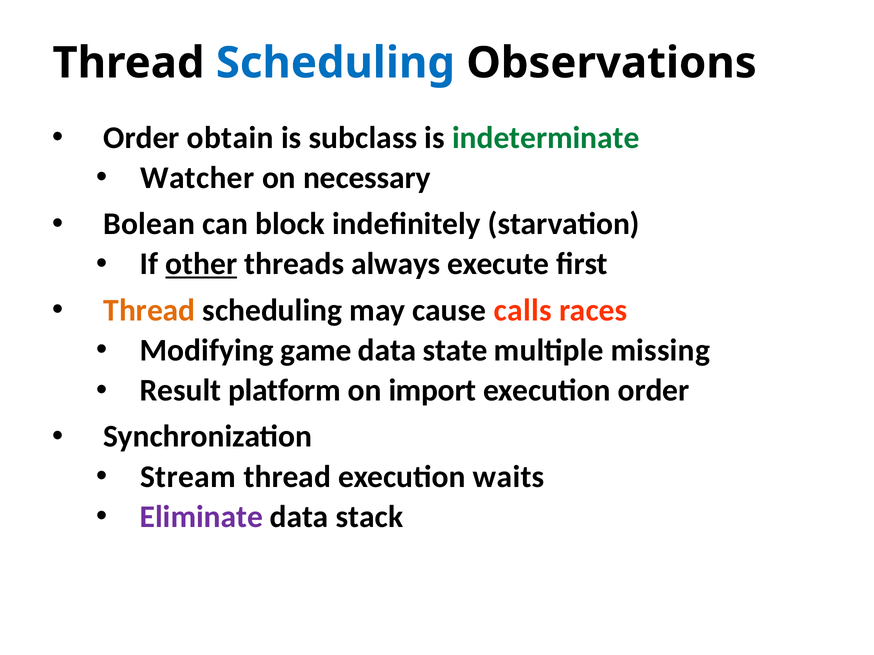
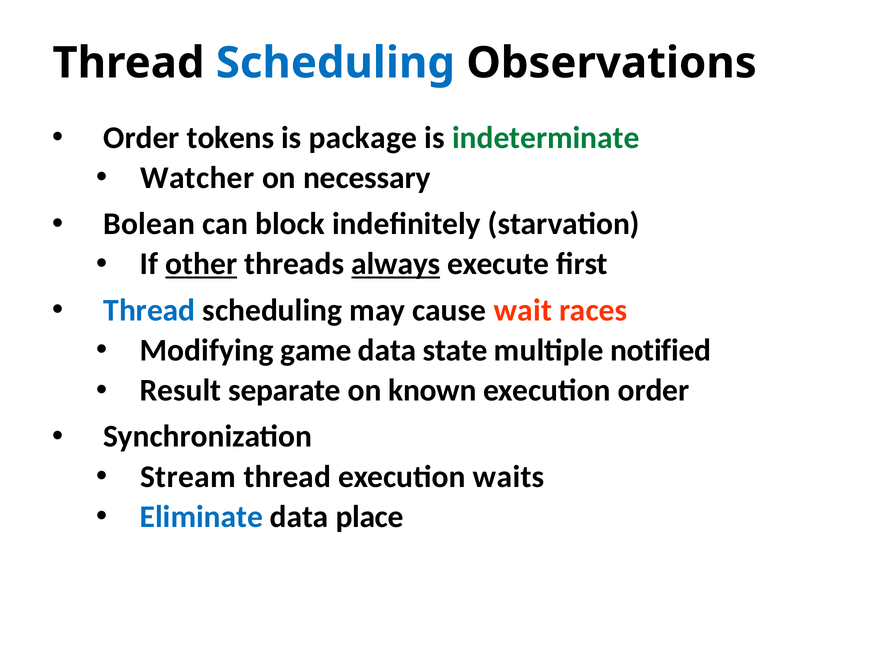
obtain: obtain -> tokens (231, 138)
subclass: subclass -> package (363, 138)
always underline: none -> present (396, 264)
Thread colour: orange -> blue (149, 310)
calls: calls -> wait (523, 310)
missing: missing -> notified (661, 351)
platform: platform -> separate (285, 391)
import: import -> known (432, 391)
Eliminate colour: purple -> blue (201, 517)
stack: stack -> place (370, 517)
